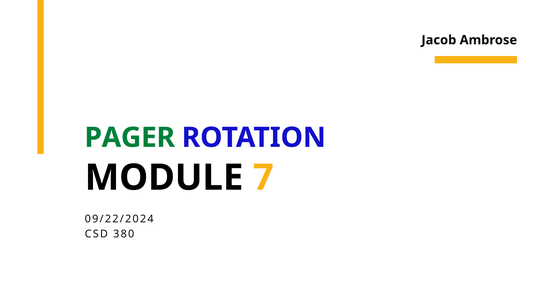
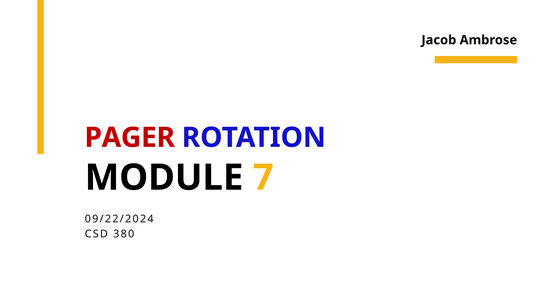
PAGER colour: green -> red (130, 138)
